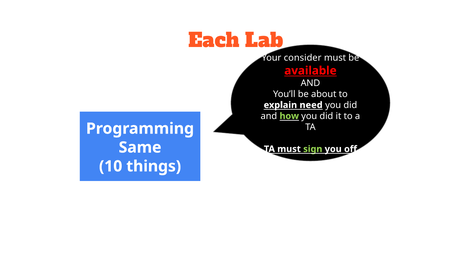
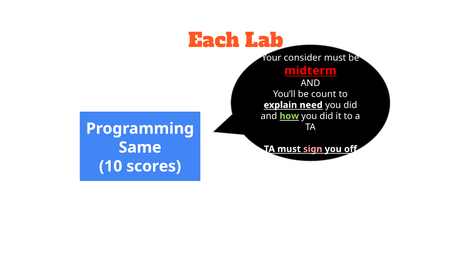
available: available -> midterm (310, 71)
about: about -> count (324, 94)
sign colour: light green -> pink (313, 149)
things: things -> scores (154, 167)
